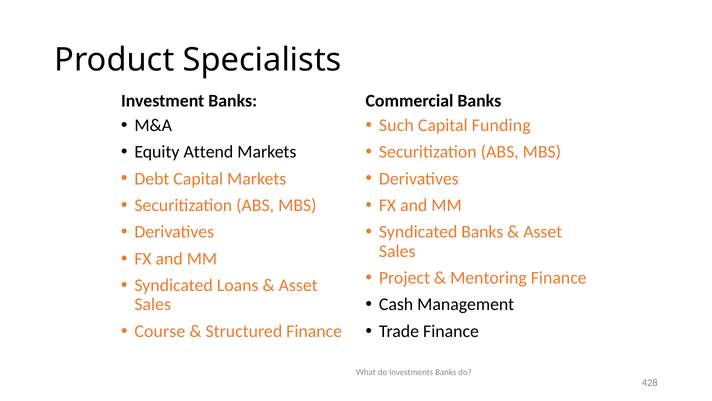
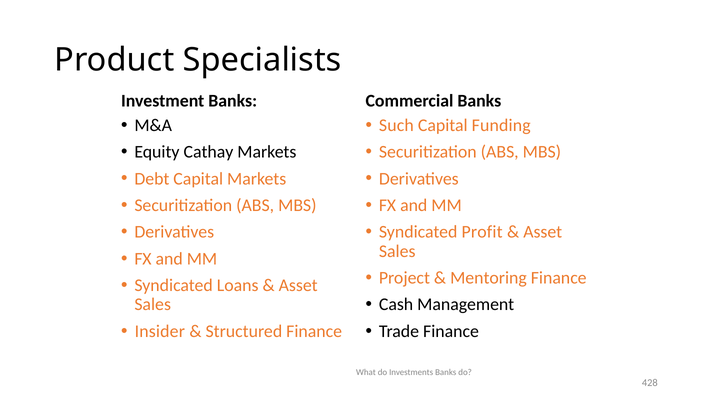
Attend: Attend -> Cathay (208, 152)
Syndicated Banks: Banks -> Profit (482, 232)
Course: Course -> Insider (160, 331)
